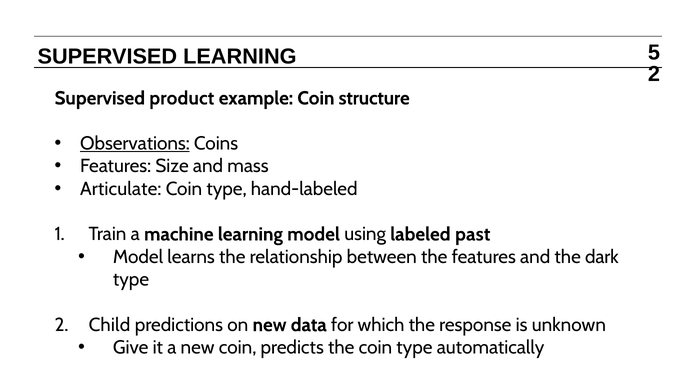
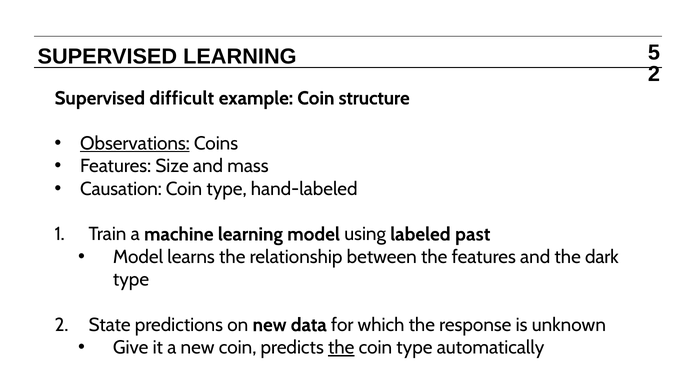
product: product -> difficult (182, 98)
Articulate: Articulate -> Causation (121, 189)
Child: Child -> State (110, 325)
the underline: none -> present (341, 347)
